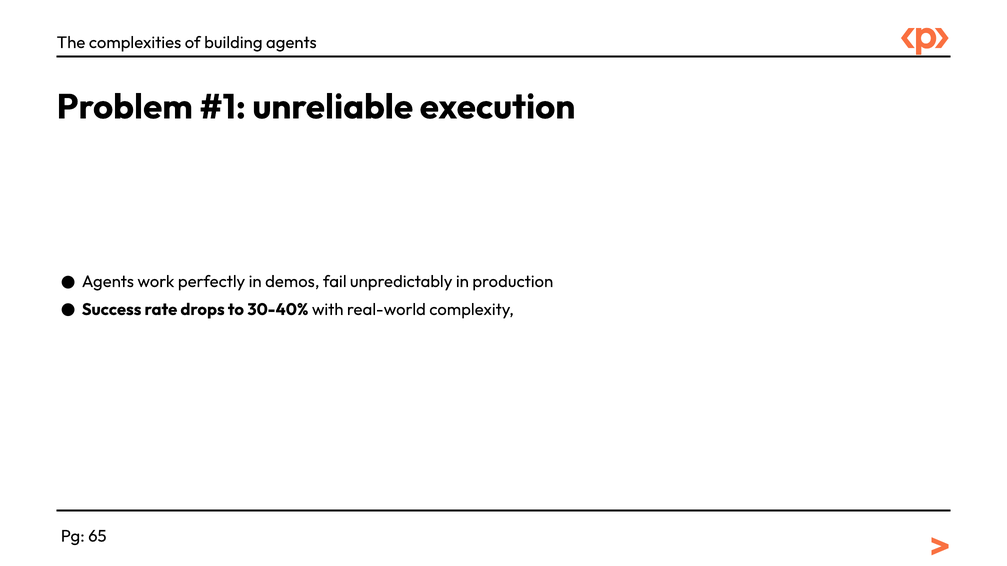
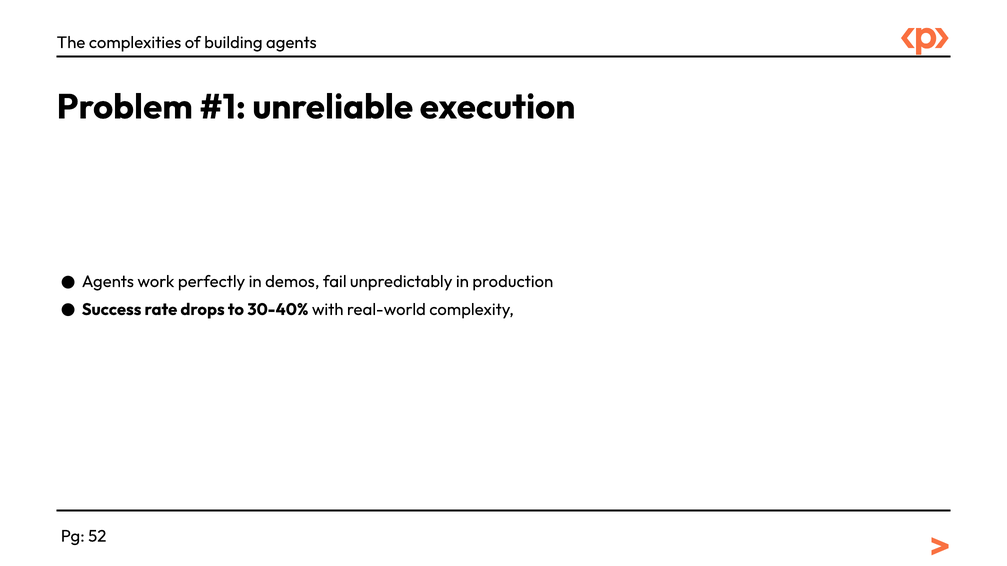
65: 65 -> 52 (97, 537)
